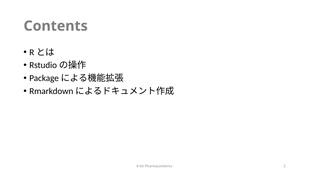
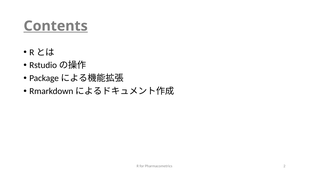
Contents underline: none -> present (56, 26)
